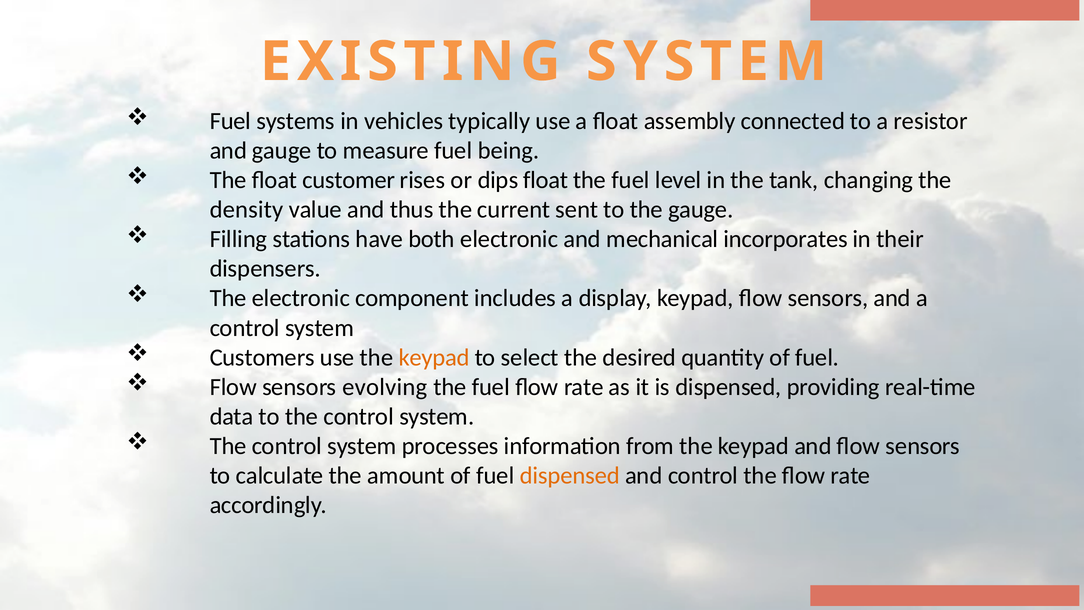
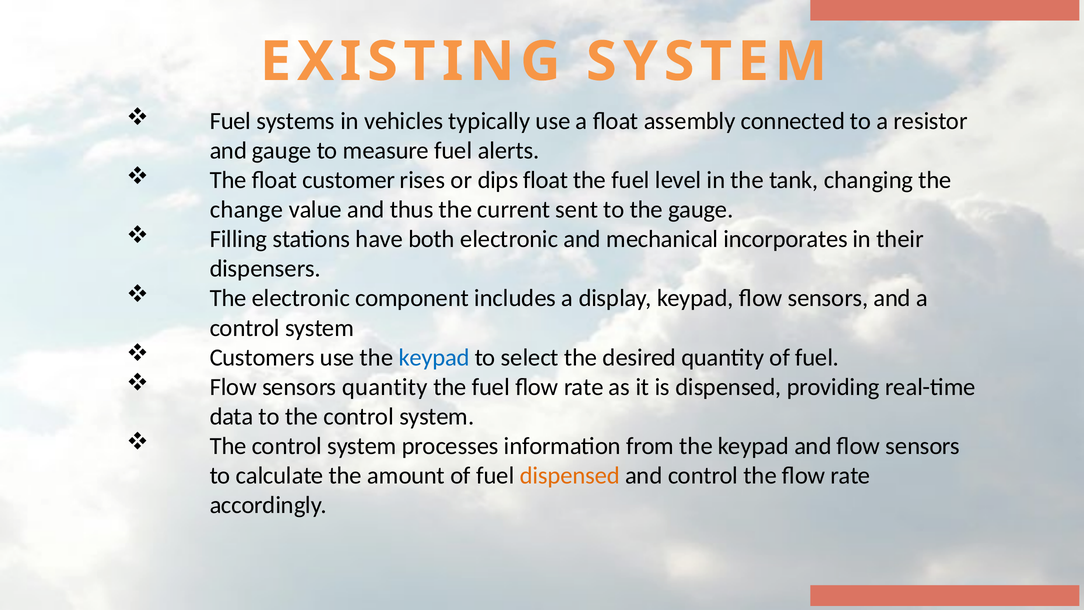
being: being -> alerts (508, 151)
density: density -> change (246, 210)
keypad colour: orange -> blue (434, 357)
sensors evolving: evolving -> quantity (385, 387)
